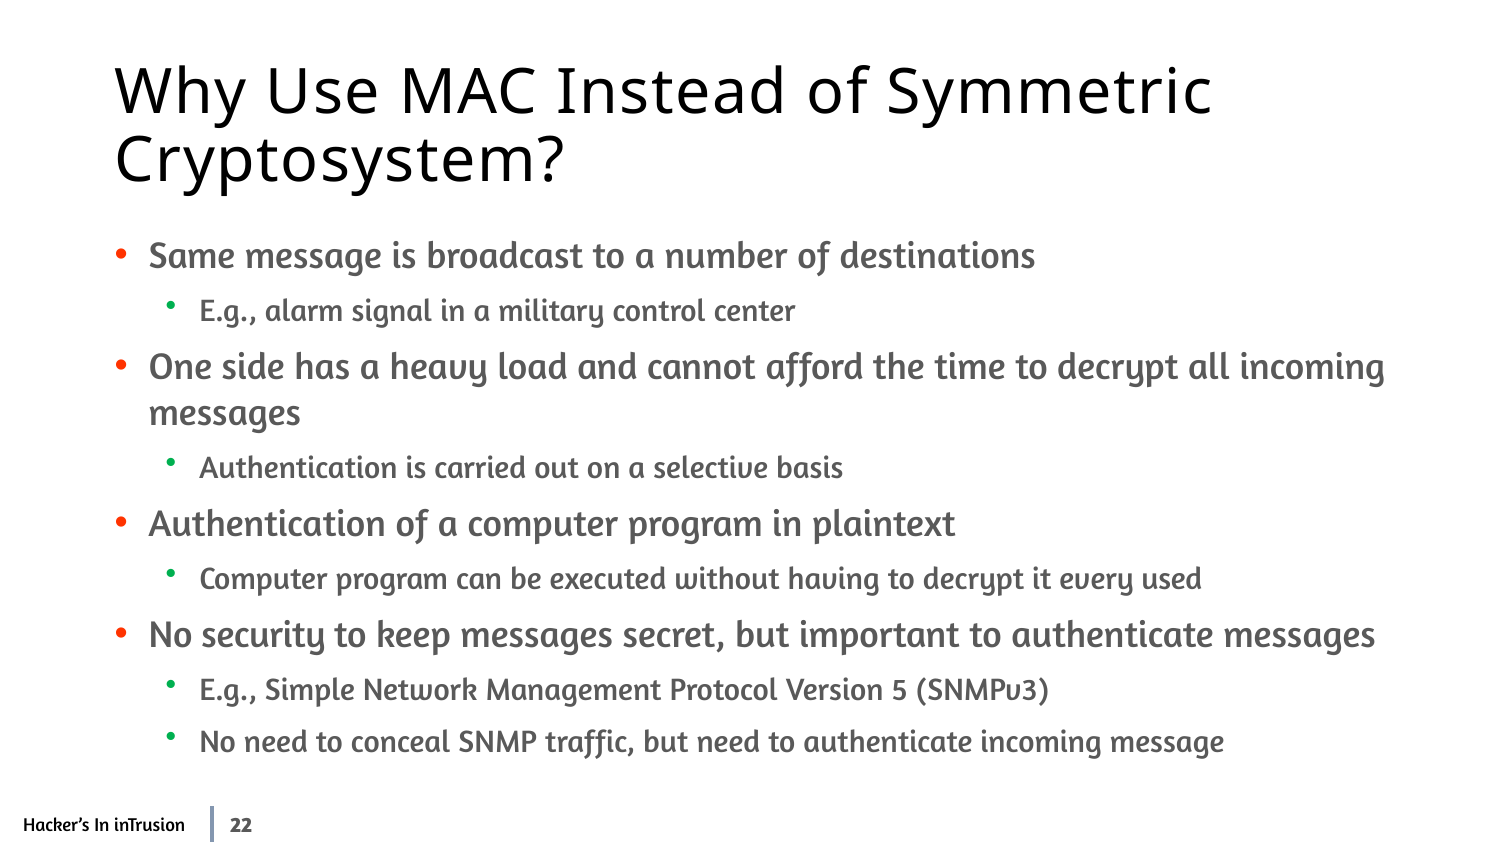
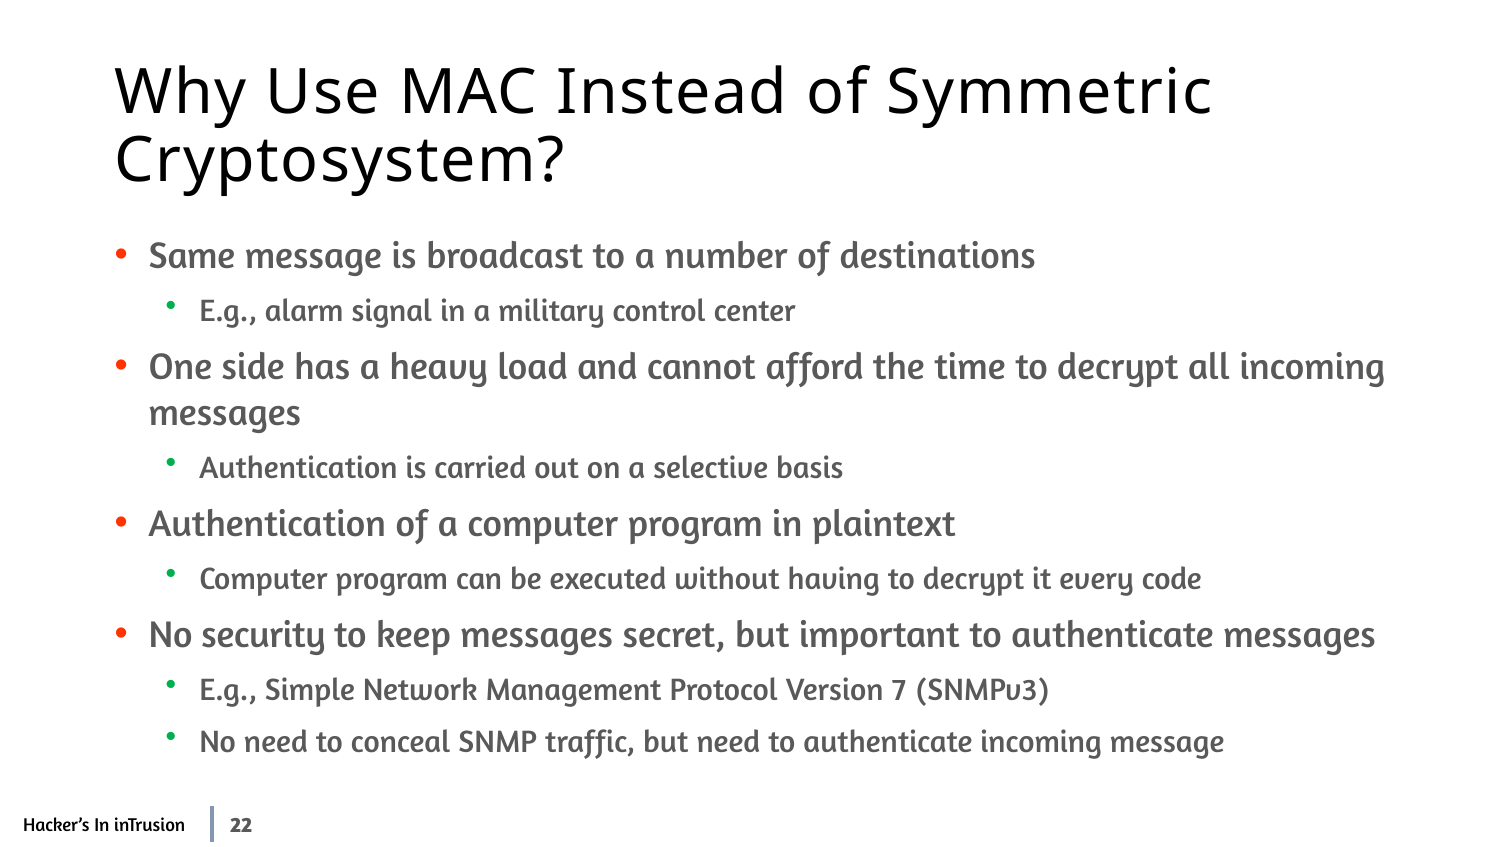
used: used -> code (1172, 579)
5: 5 -> 7 (899, 690)
